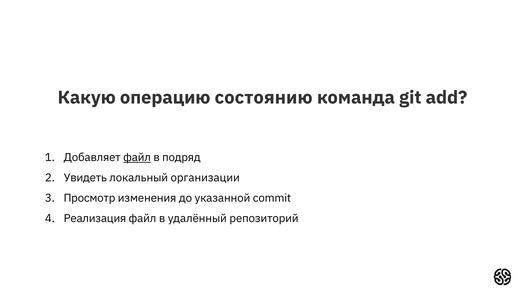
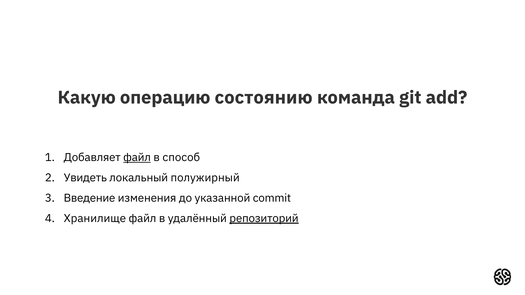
подряд: подряд -> способ (181, 158)
организации: организации -> полужирный (205, 178)
Просмотр: Просмотр -> Введение (89, 198)
Реализация: Реализация -> Хранилище (95, 219)
репозиторий underline: none -> present (264, 219)
